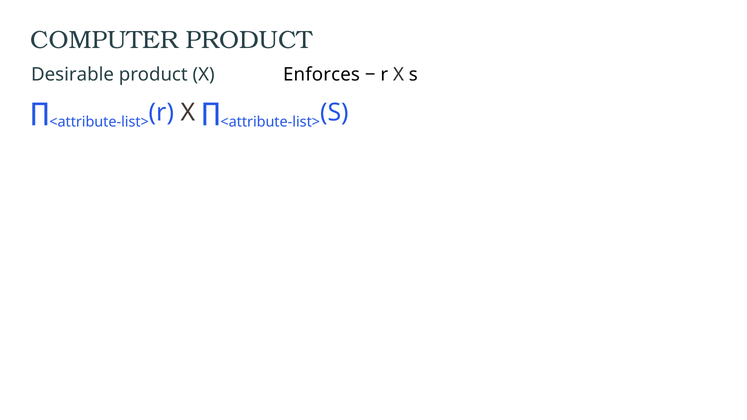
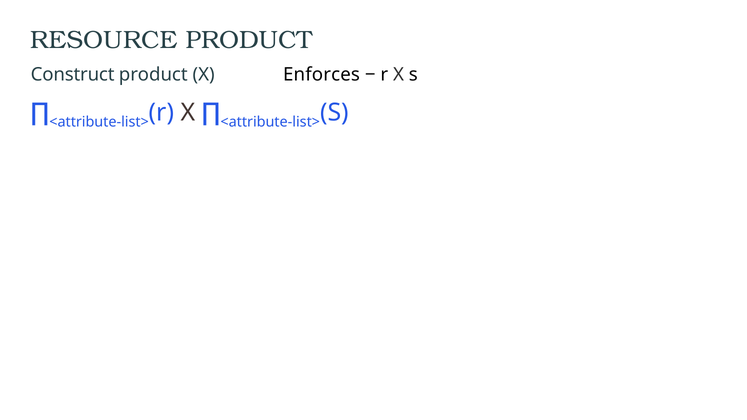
COMPUTER: COMPUTER -> RESOURCE (104, 40)
Desirable: Desirable -> Construct (73, 74)
